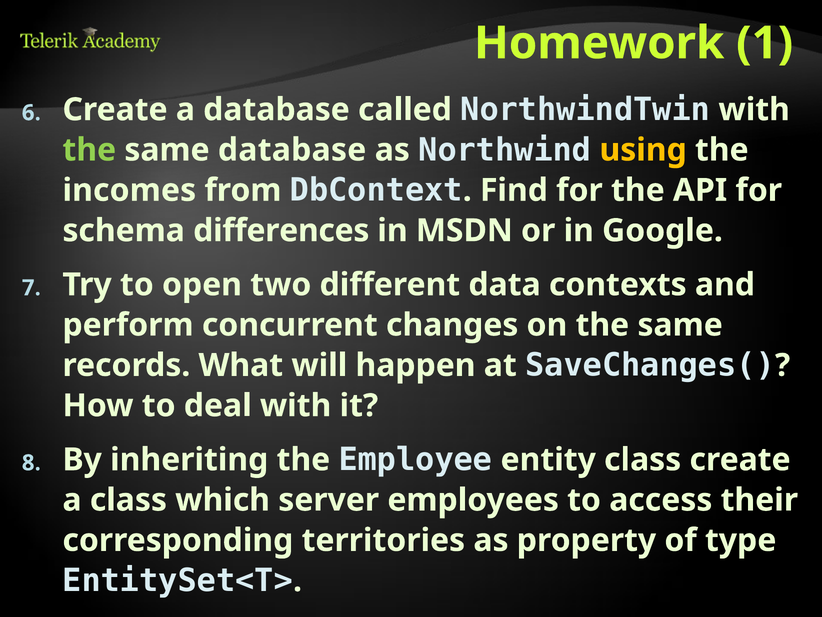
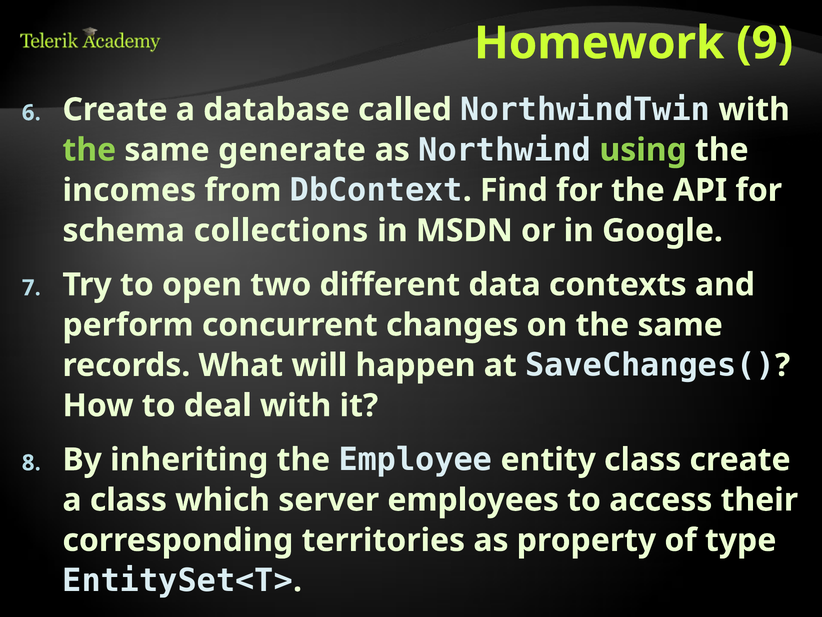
1: 1 -> 9 (765, 43)
same database: database -> generate (292, 150)
using colour: yellow -> light green (643, 150)
differences: differences -> collections (281, 230)
